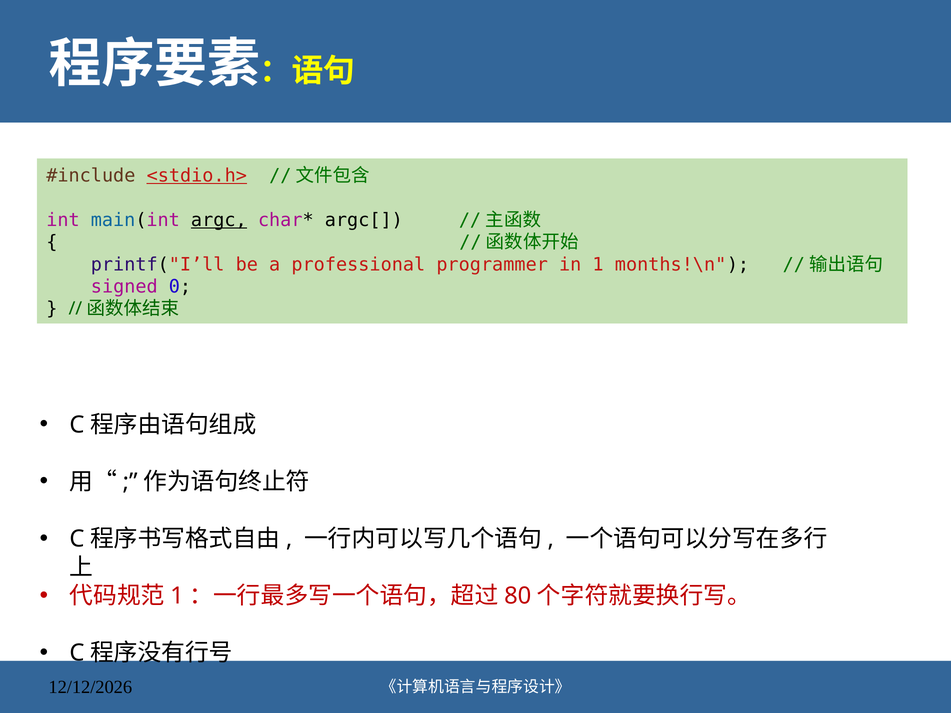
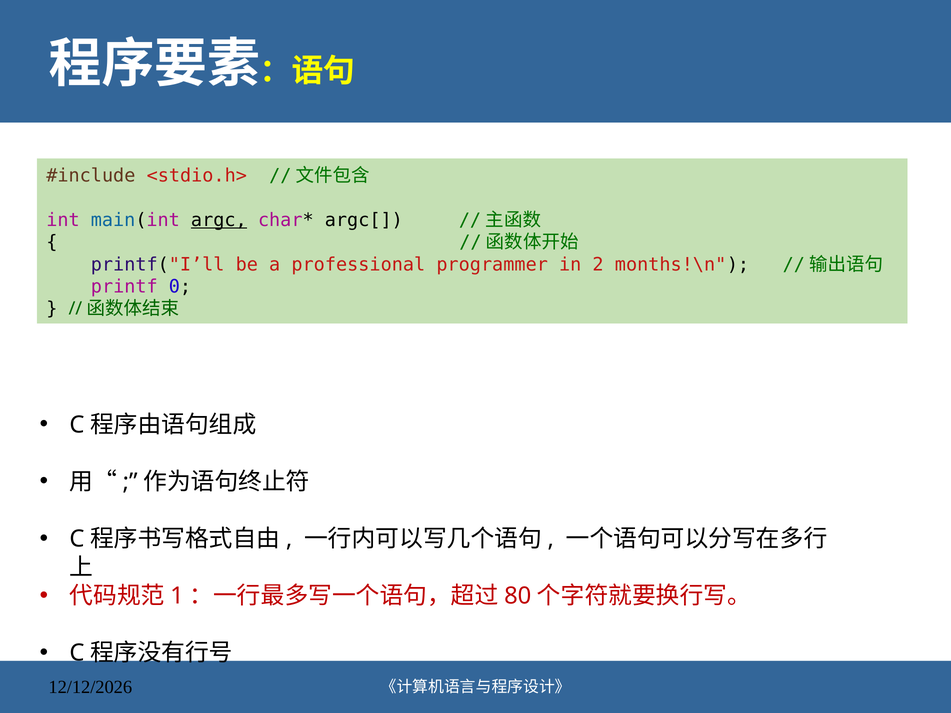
<stdio.h> underline: present -> none (197, 176)
1: 1 -> 2 (598, 265)
signed: signed -> printf (124, 287)
